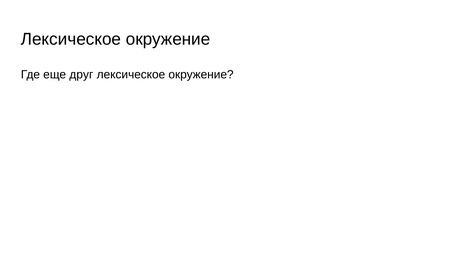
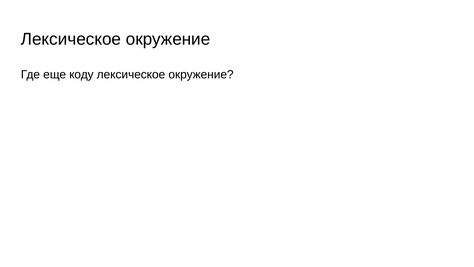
друг: друг -> коду (81, 75)
